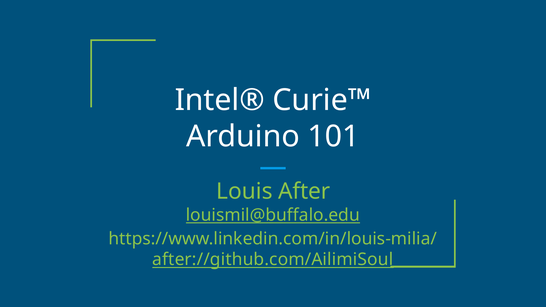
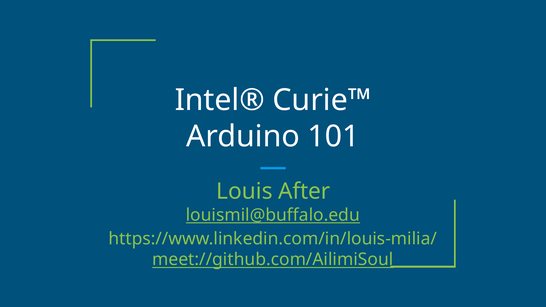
after://github.com/AilimiSoul: after://github.com/AilimiSoul -> meet://github.com/AilimiSoul (273, 260)
